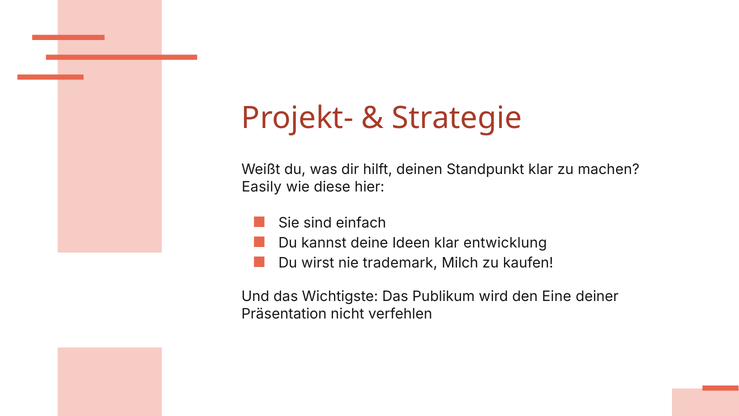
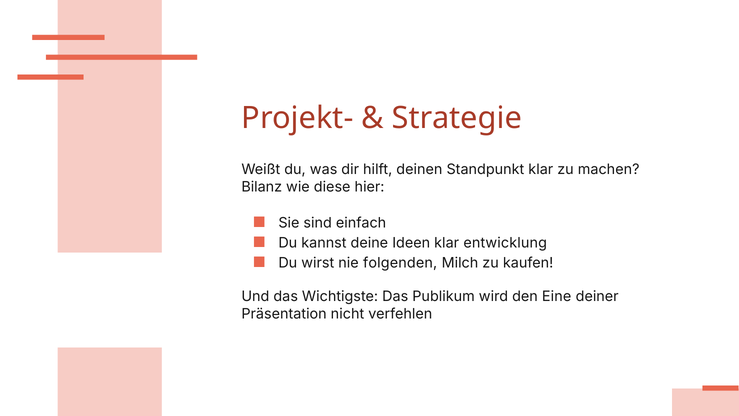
Easily: Easily -> Bilanz (262, 187)
trademark: trademark -> folgenden (400, 263)
